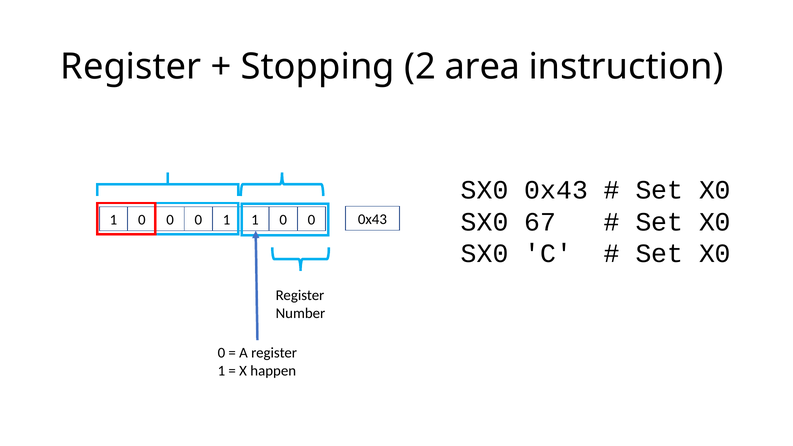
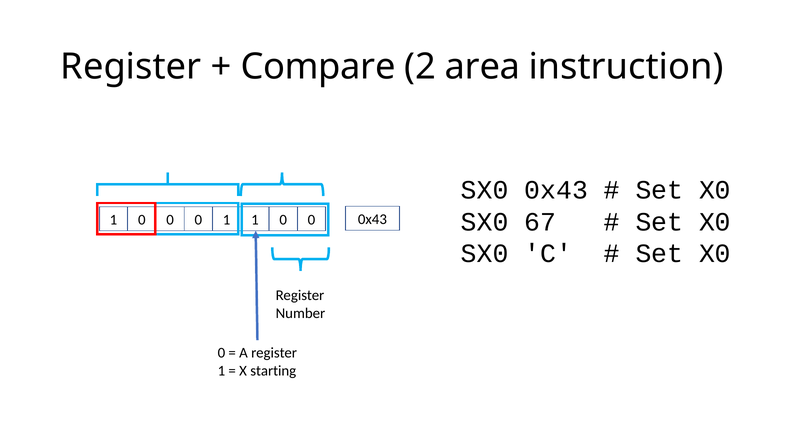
Stopping: Stopping -> Compare (318, 67)
happen: happen -> starting (273, 371)
